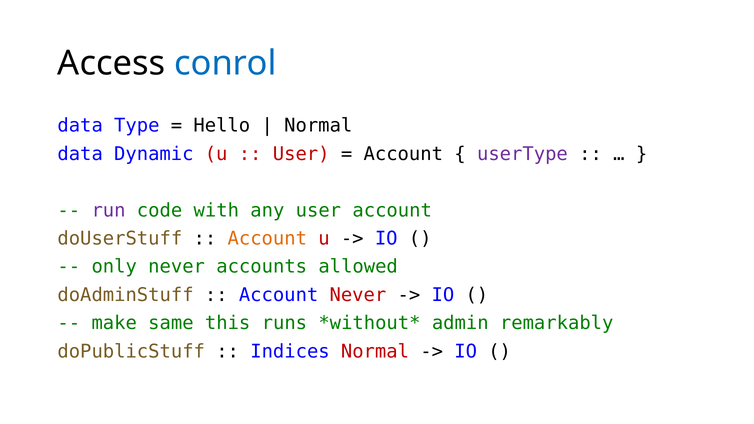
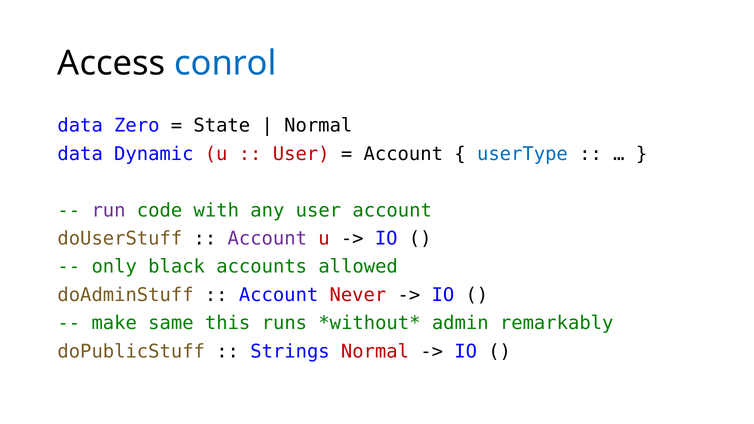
Type: Type -> Zero (137, 126)
Hello: Hello -> State (222, 126)
userType colour: purple -> blue (522, 154)
Account colour: orange -> purple (267, 239)
only never: never -> black (177, 267)
Indices: Indices -> Strings (290, 351)
